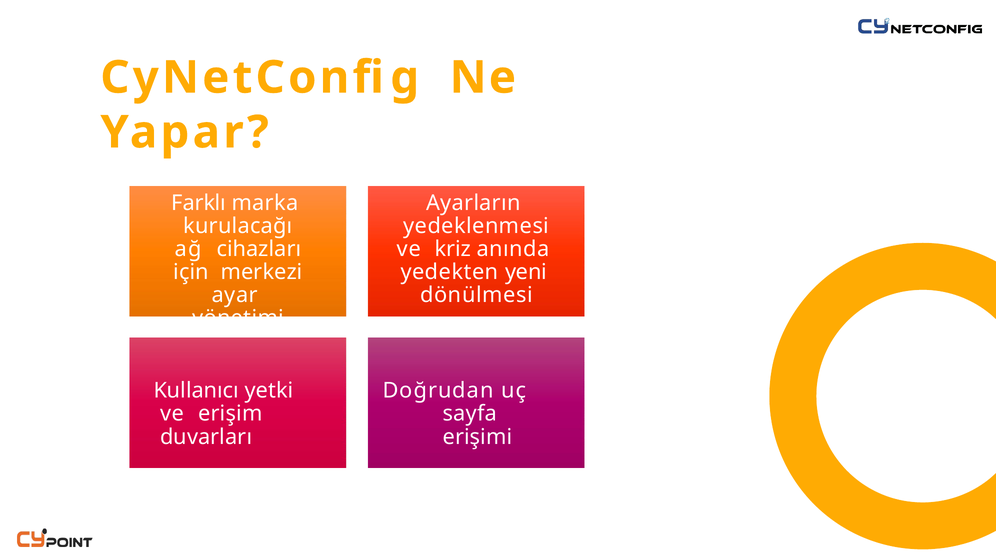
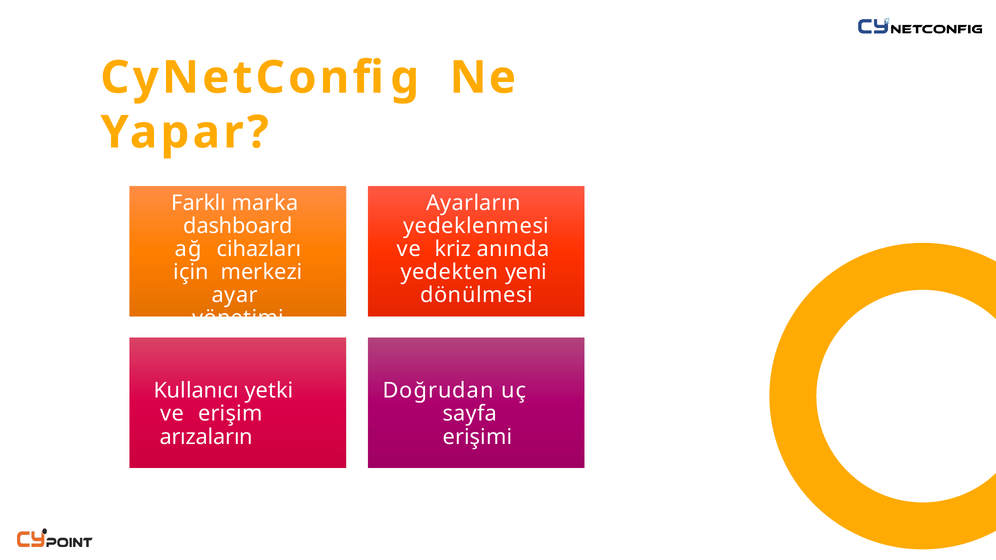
kurulacağı: kurulacağı -> dashboard (238, 226)
duvarları: duvarları -> arızaların (206, 437)
